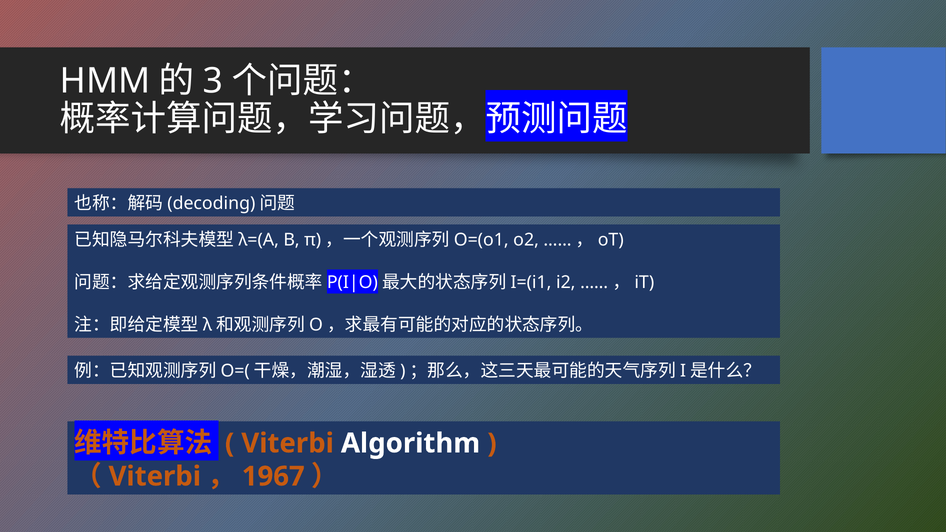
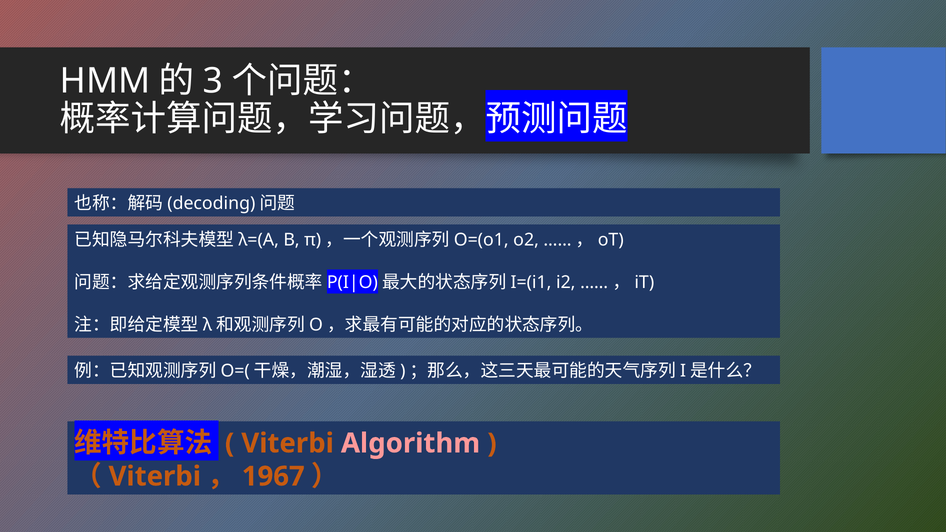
Algorithm colour: white -> pink (411, 443)
